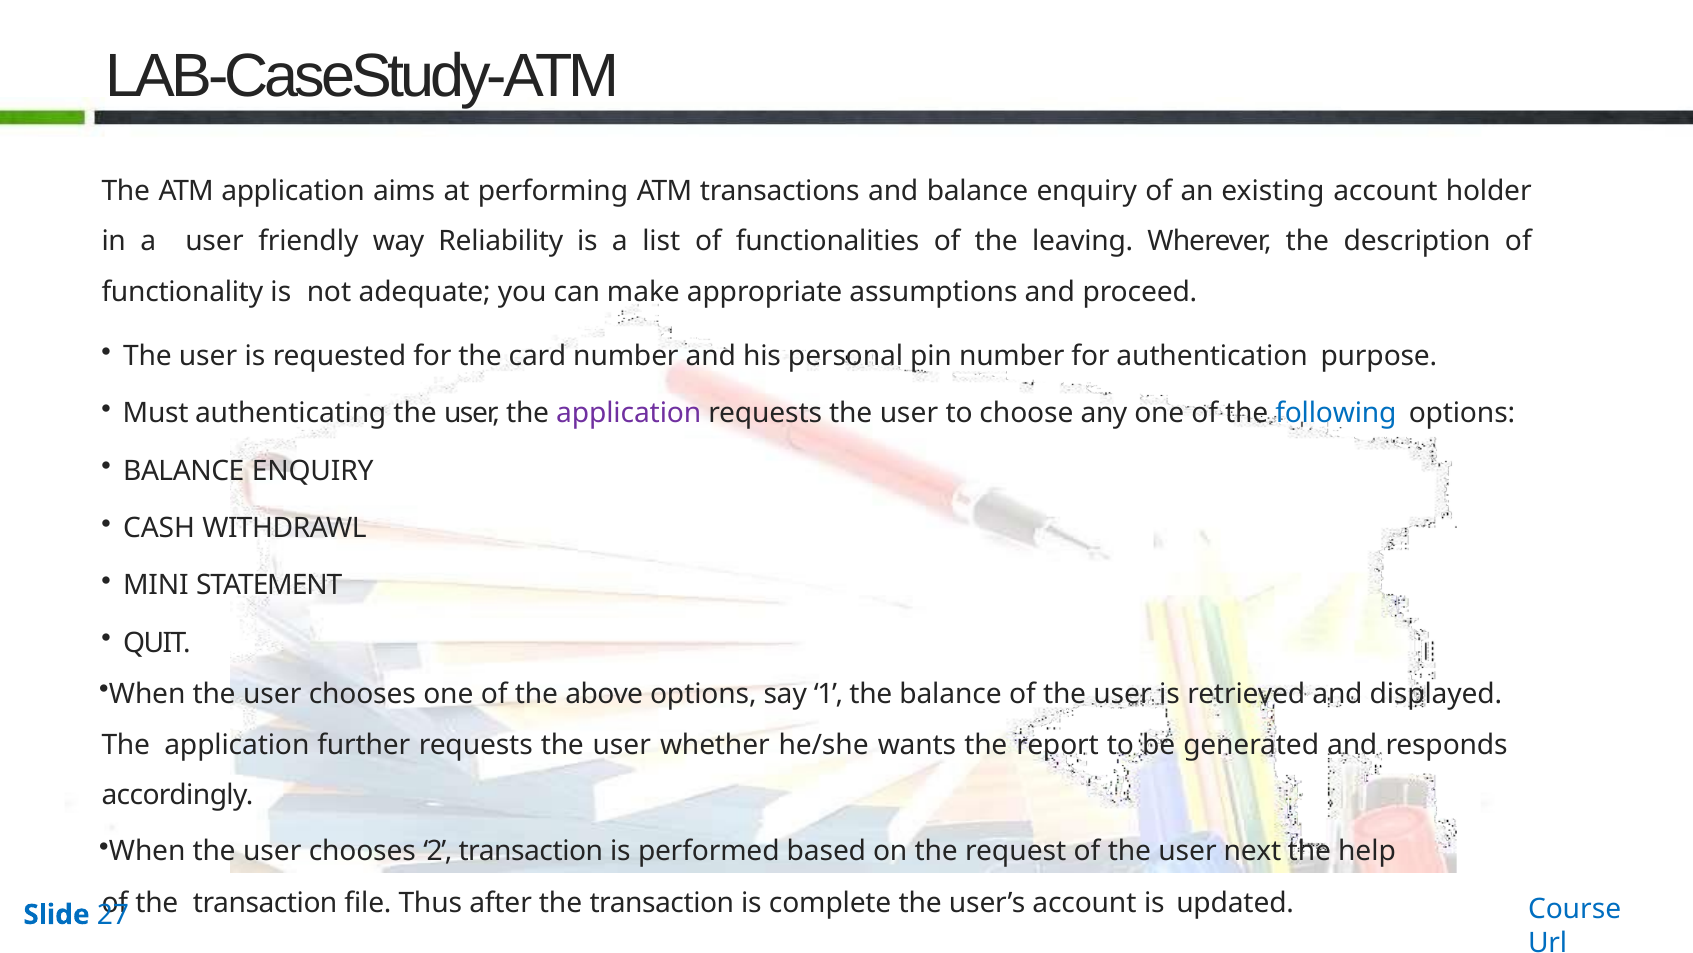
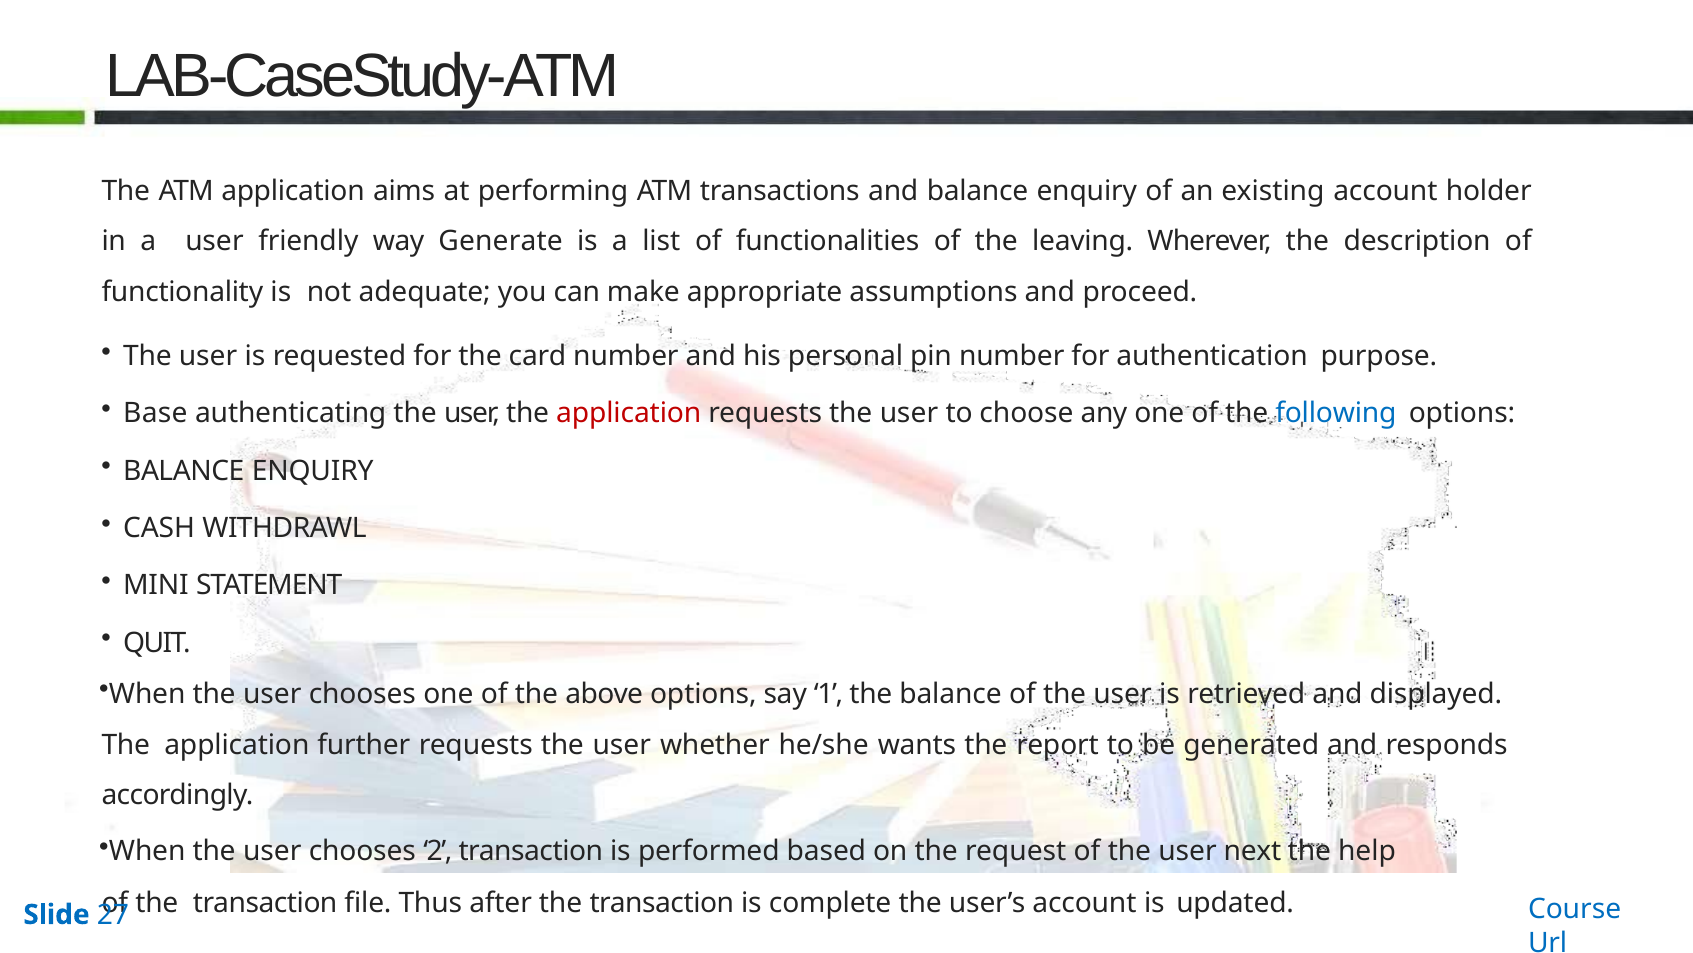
Reliability: Reliability -> Generate (501, 242)
Must: Must -> Base (155, 414)
application colour: purple -> red (629, 414)
